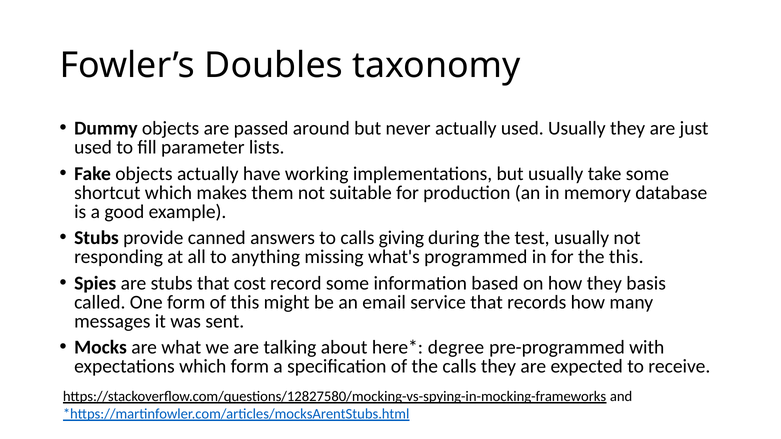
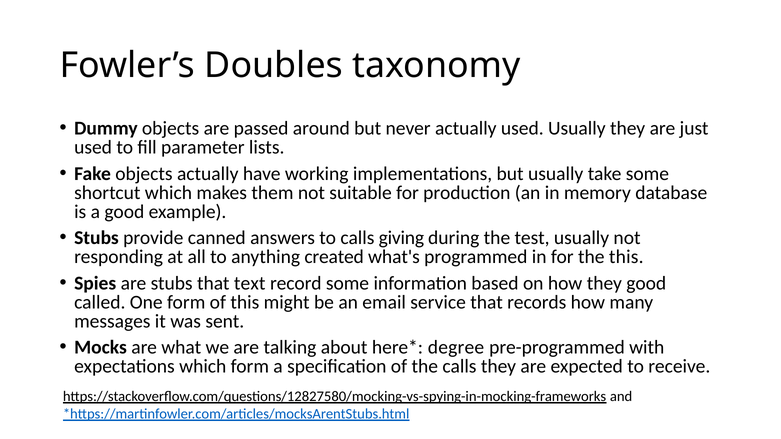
missing: missing -> created (334, 257)
cost: cost -> text (250, 283)
they basis: basis -> good (646, 283)
